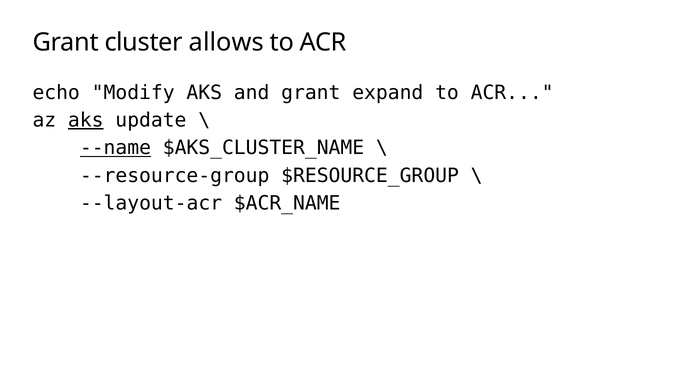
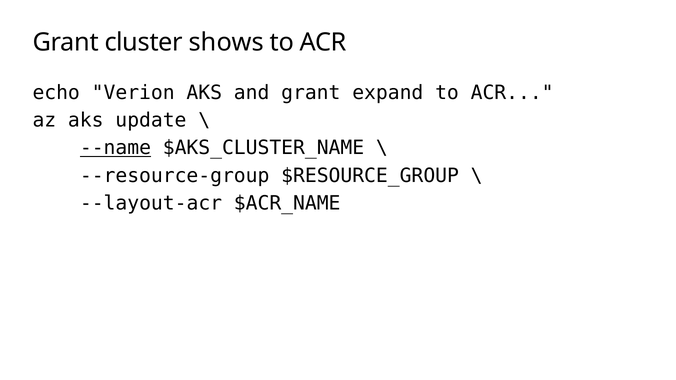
allows: allows -> shows (226, 42)
Modify: Modify -> Verion (133, 93)
aks underline: present -> none (86, 120)
